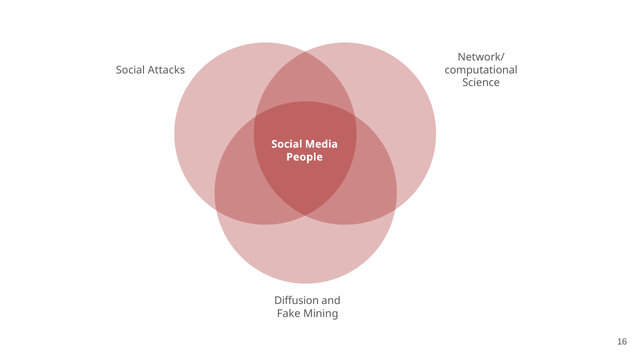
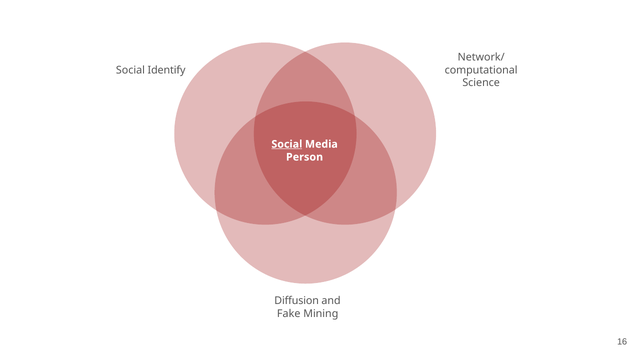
Attacks: Attacks -> Identify (167, 70)
Social underline: none -> present (287, 144)
People: People -> Person (305, 157)
